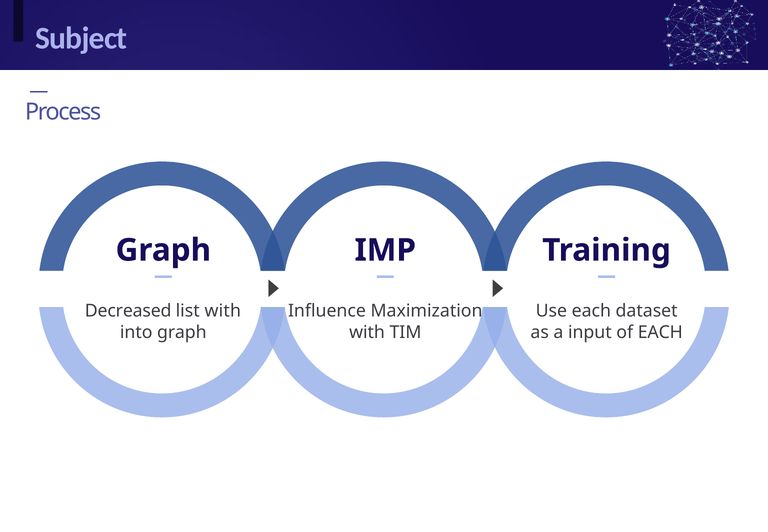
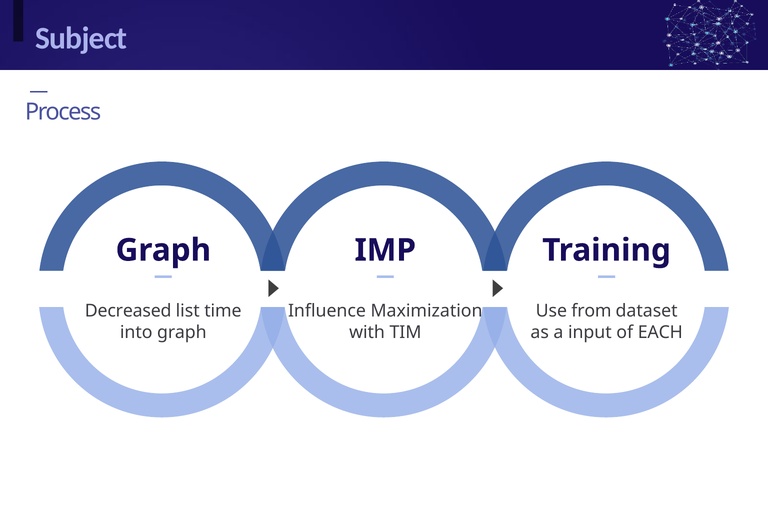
list with: with -> time (223, 311)
Use each: each -> from (591, 311)
